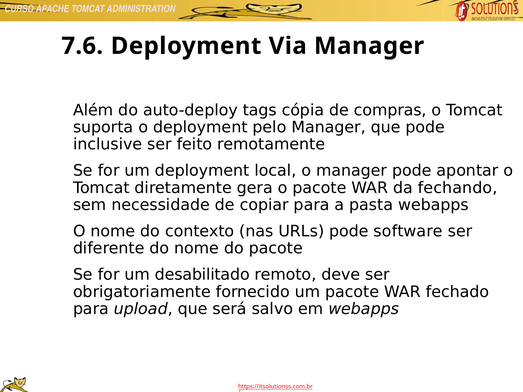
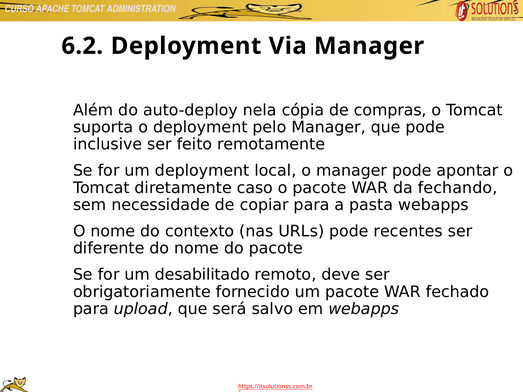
7.6: 7.6 -> 6.2 (82, 46)
tags: tags -> nela (260, 110)
gera: gera -> caso (255, 188)
software: software -> recentes (408, 231)
